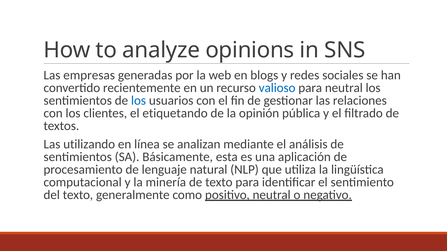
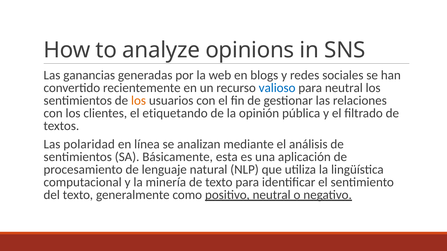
empresas: empresas -> ganancias (89, 75)
los colour: blue -> orange (139, 101)
utilizando: utilizando -> polaridad (89, 144)
